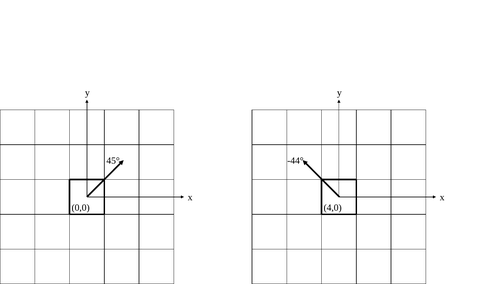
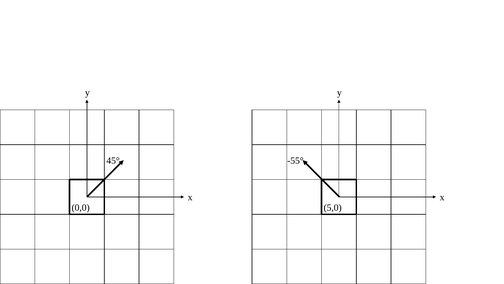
-44°: -44° -> -55° (295, 160)
4,0: 4,0 -> 5,0 (333, 207)
